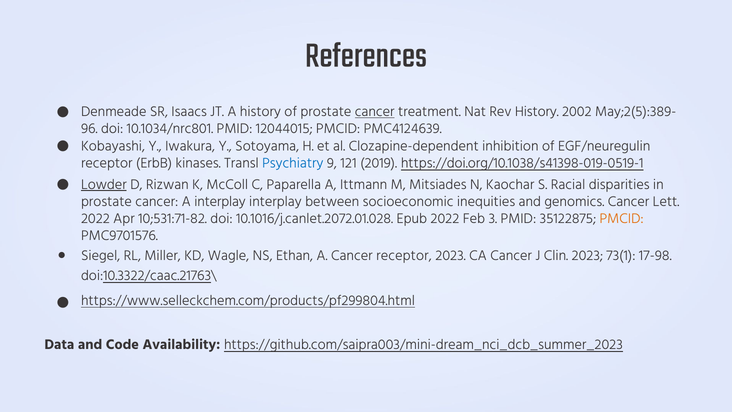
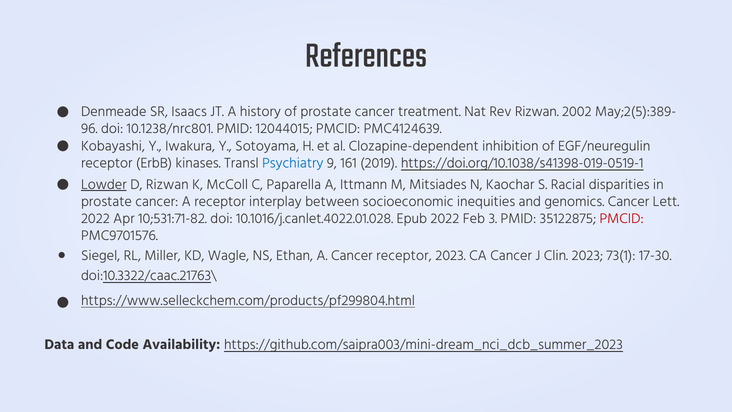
cancer underline: present -> none (375, 112)
Rev History: History -> Rizwan (537, 112)
10.1034/nrc801: 10.1034/nrc801 -> 10.1238/nrc801 (170, 129)
121: 121 -> 161 (349, 163)
A interplay: interplay -> receptor (220, 201)
10.1016/j.canlet.2072.01.028: 10.1016/j.canlet.2072.01.028 -> 10.1016/j.canlet.4022.01.028 (315, 219)
PMCID colour: orange -> red (622, 219)
17-98: 17-98 -> 17-30 (655, 255)
